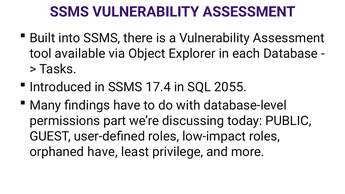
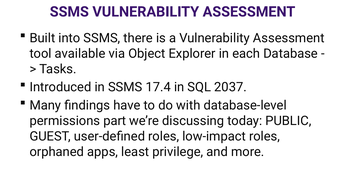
2055: 2055 -> 2037 (230, 87)
orphaned have: have -> apps (103, 152)
